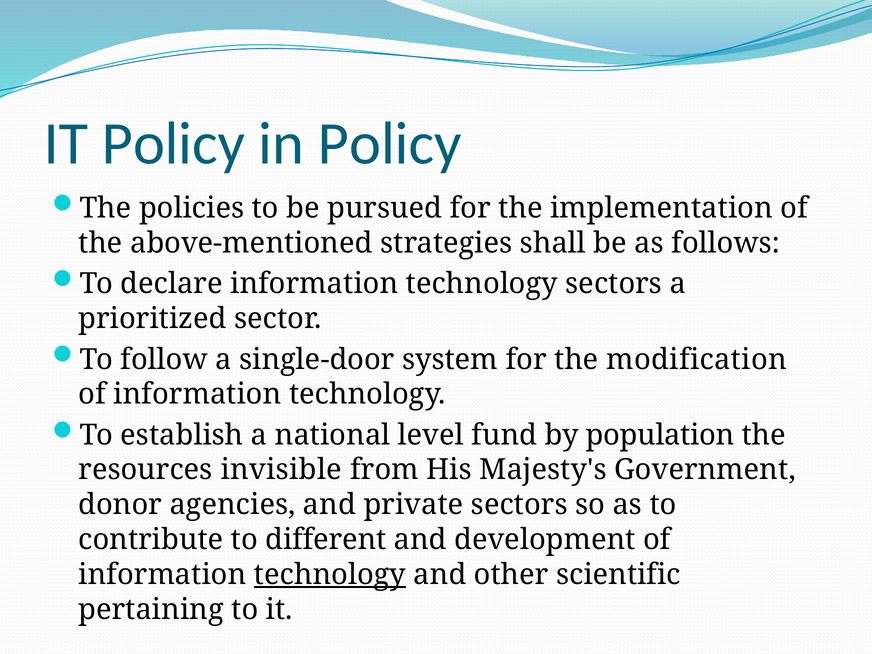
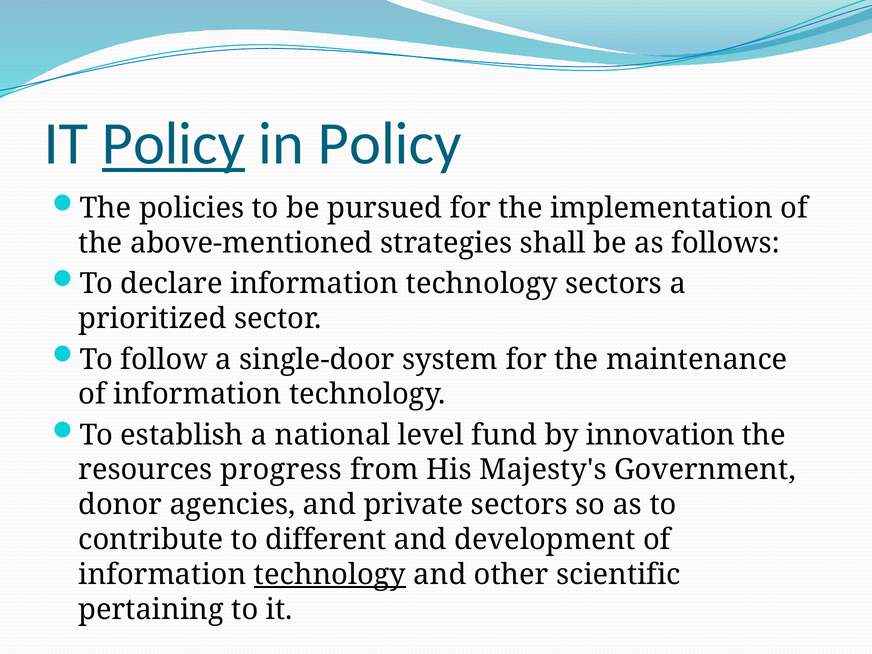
Policy underline: none -> present (173, 144)
modification: modification -> maintenance (697, 359)
population: population -> innovation (660, 435)
invisible: invisible -> progress (281, 470)
